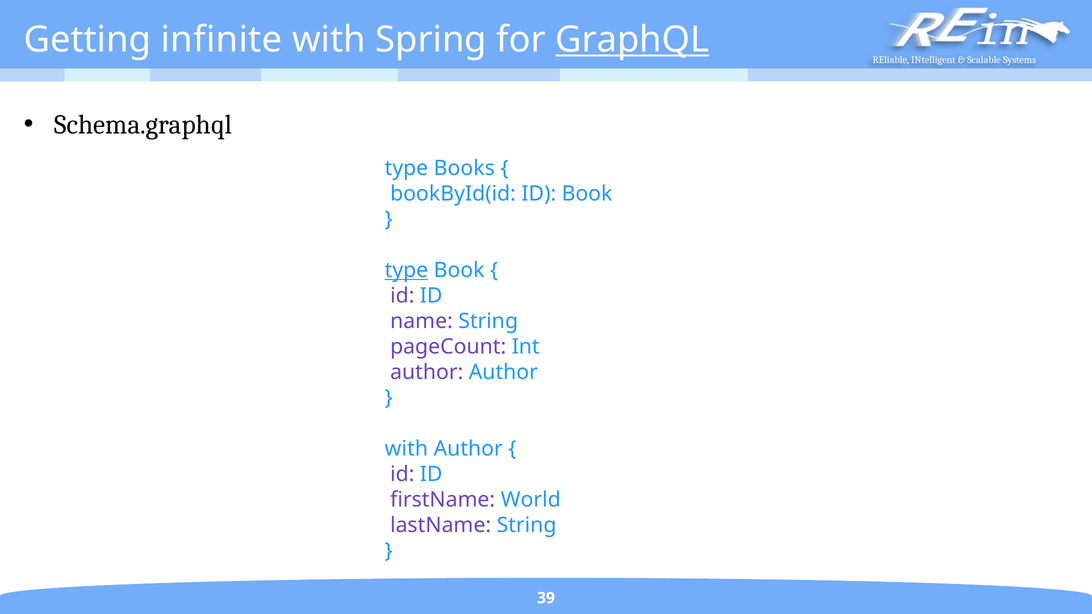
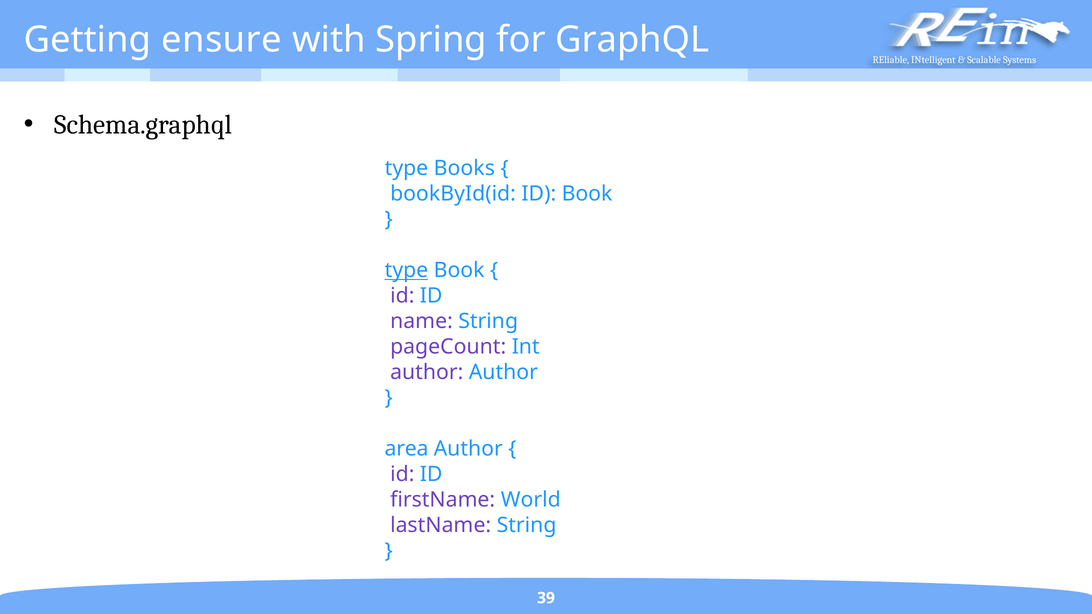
infinite: infinite -> ensure (222, 40)
GraphQL underline: present -> none (632, 40)
with: with -> area (407, 449)
